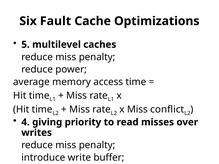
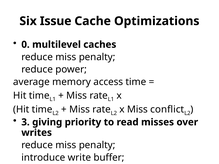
Fault: Fault -> Issue (56, 21)
5: 5 -> 0 (26, 45)
4: 4 -> 3 (26, 122)
